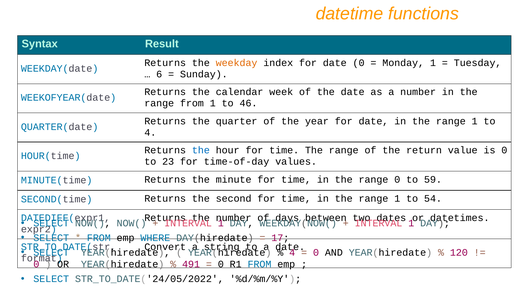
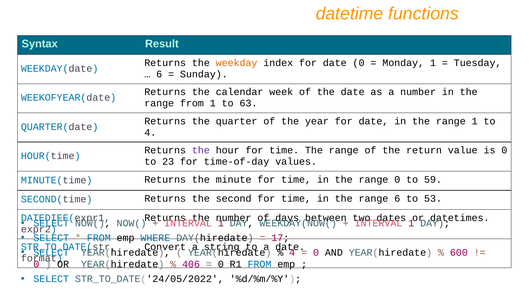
46: 46 -> 63 (248, 103)
the colour: blue -> purple (201, 150)
1: 1 -> 6 (397, 198)
54: 54 -> 53 (433, 198)
120: 120 -> 600 (459, 252)
491: 491 -> 406 (191, 264)
